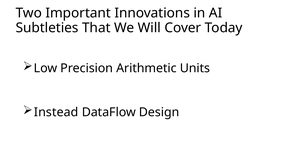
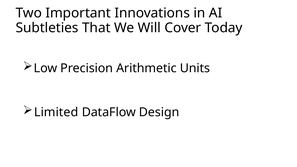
Instead: Instead -> Limited (56, 112)
